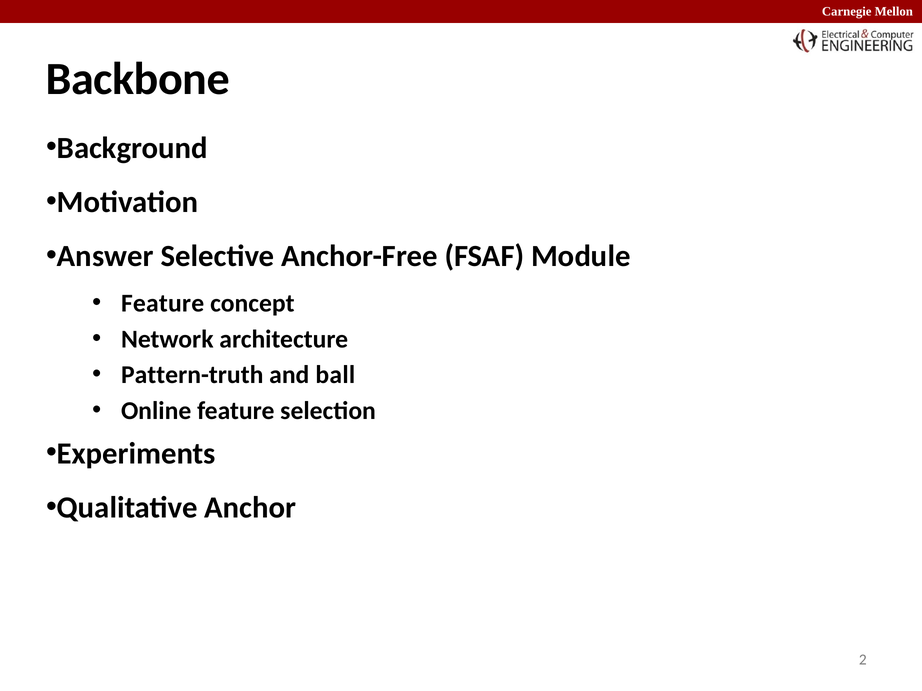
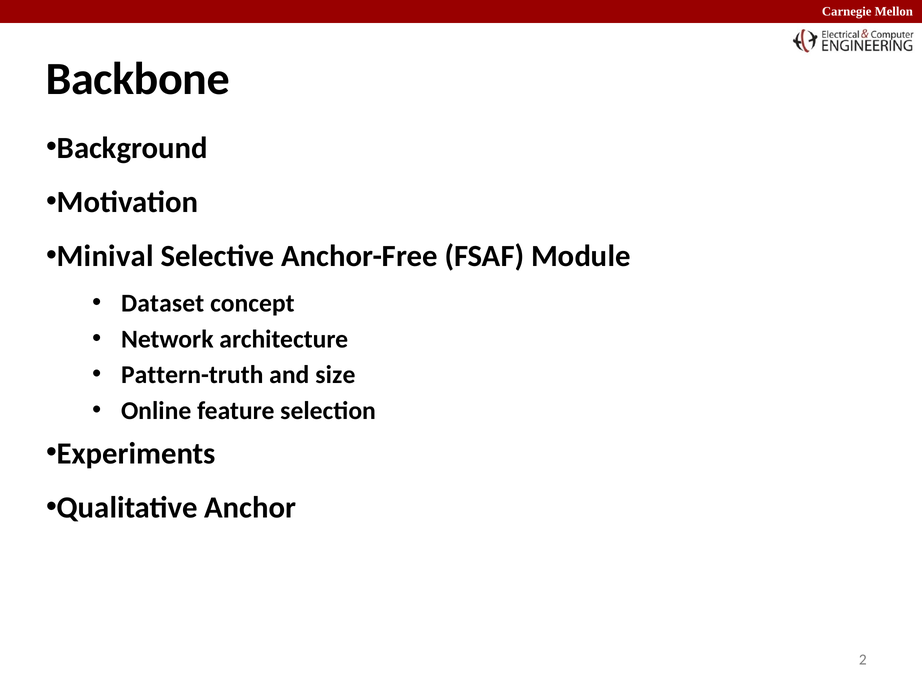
Answer: Answer -> Minival (105, 256)
Feature: Feature -> Dataset (163, 303)
ball: ball -> size (335, 375)
